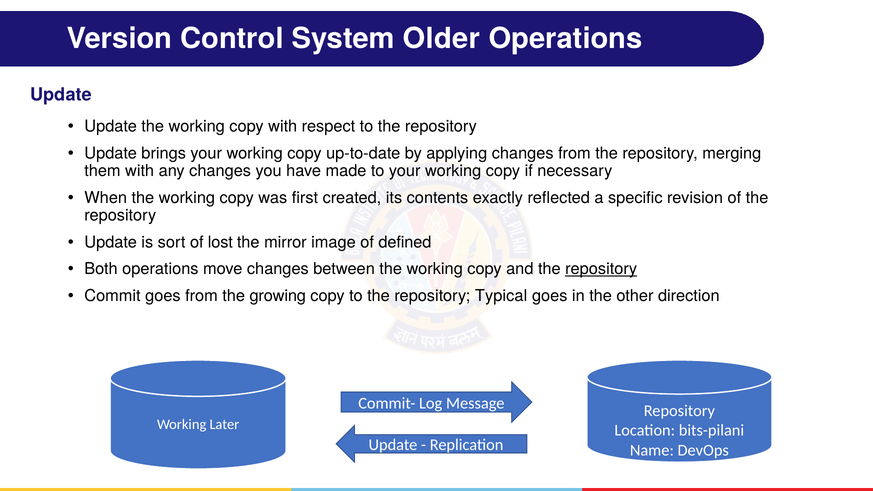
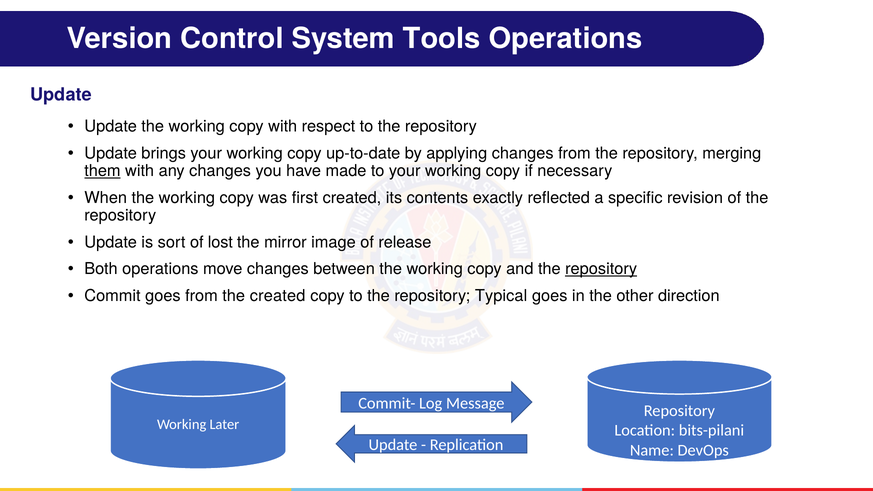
Older: Older -> Tools (442, 39)
them underline: none -> present (102, 171)
defined: defined -> release (405, 242)
the growing: growing -> created (278, 296)
